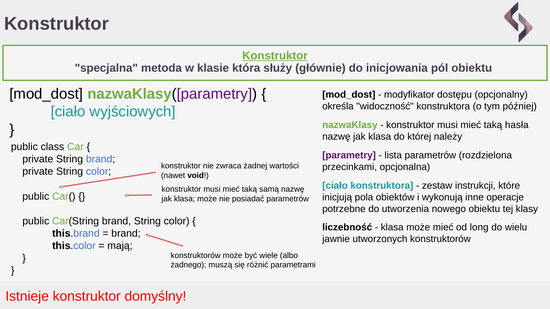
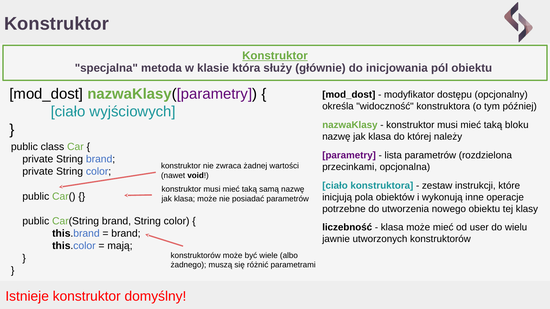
hasła: hasła -> bloku (517, 125)
long: long -> user (479, 228)
